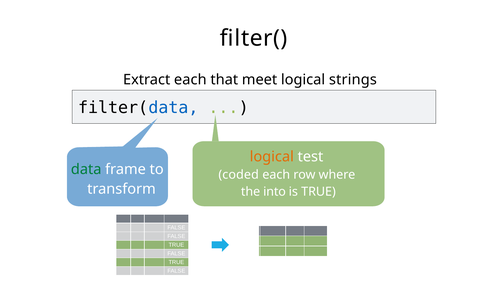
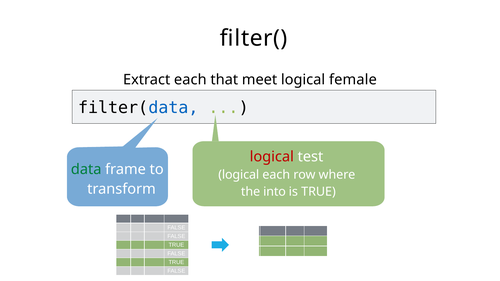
strings: strings -> female (353, 80)
logical colour: orange -> red (272, 157)
coded: coded -> logical (239, 175)
